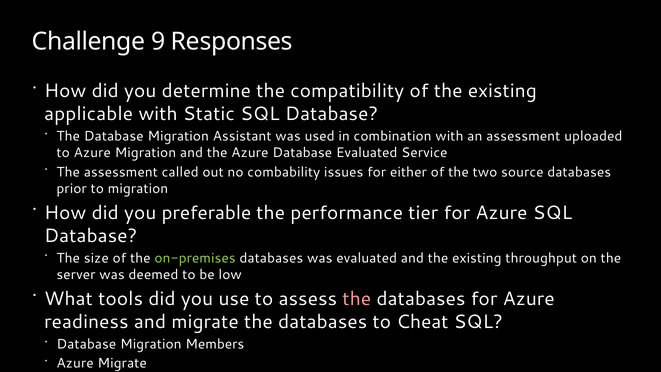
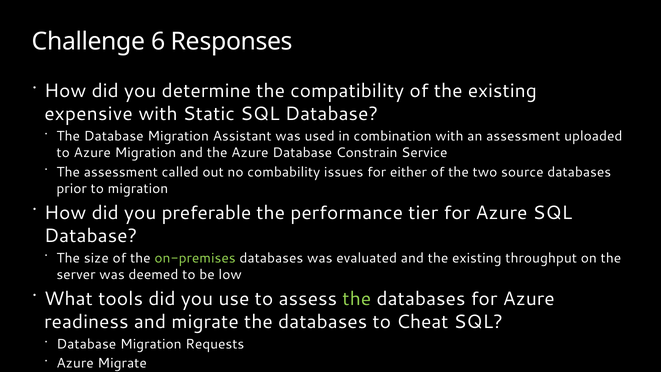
9: 9 -> 6 (158, 41)
applicable: applicable -> expensive (89, 114)
Database Evaluated: Evaluated -> Constrain (367, 153)
the colour: pink -> light green (357, 299)
Members: Members -> Requests (215, 344)
